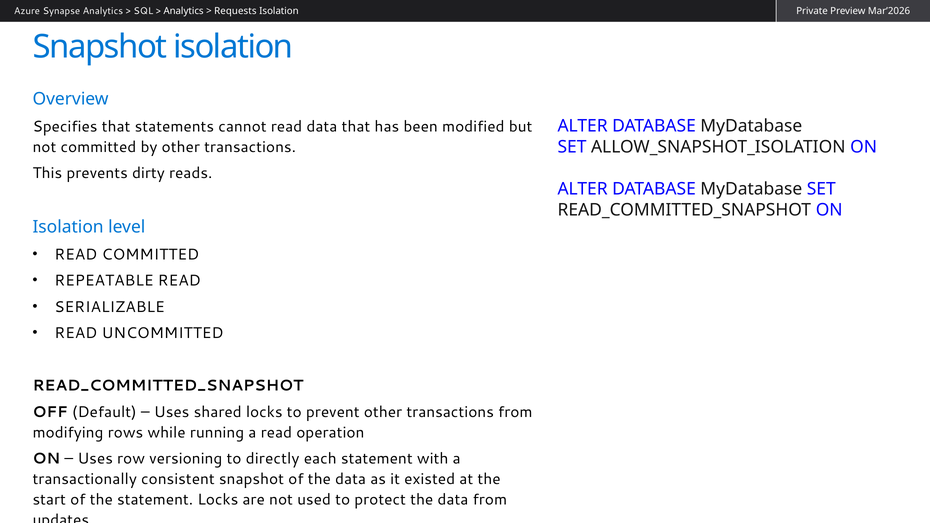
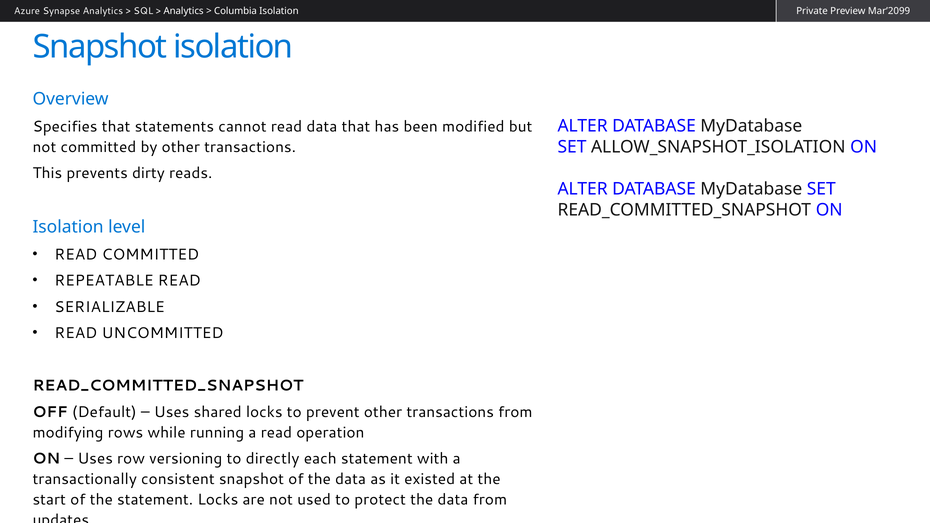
Requests: Requests -> Columbia (235, 11)
Mar’2026: Mar’2026 -> Mar’2099 (889, 11)
